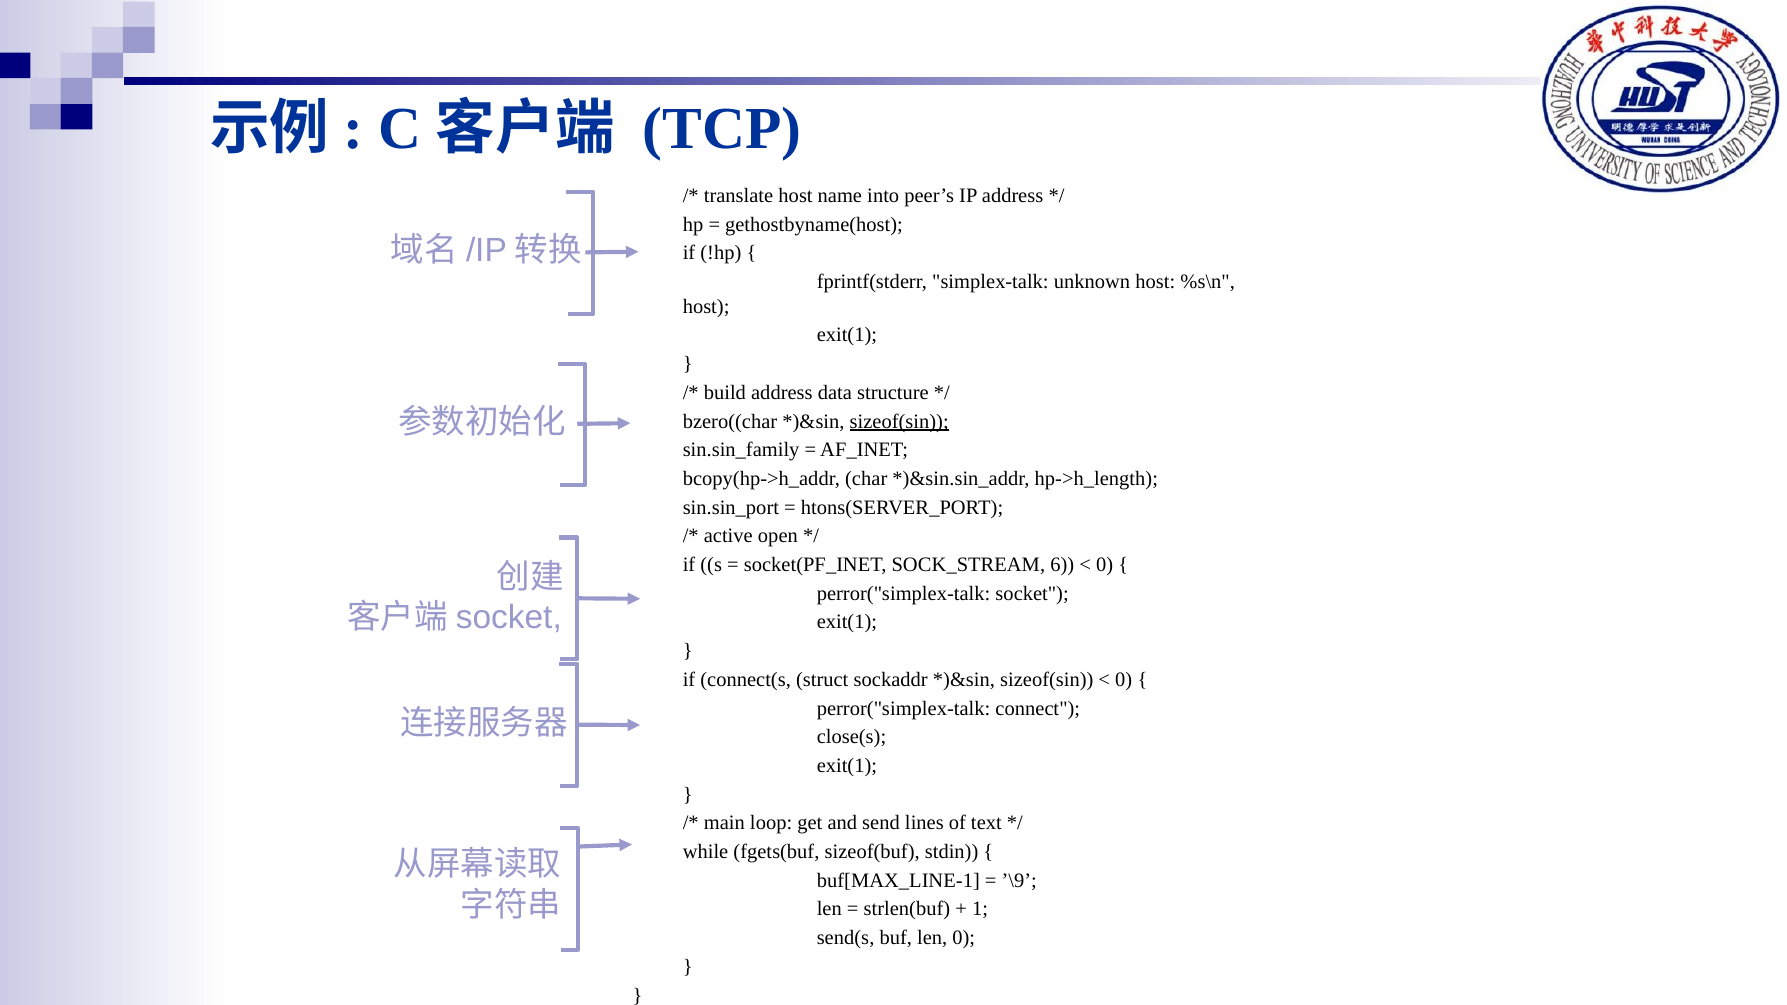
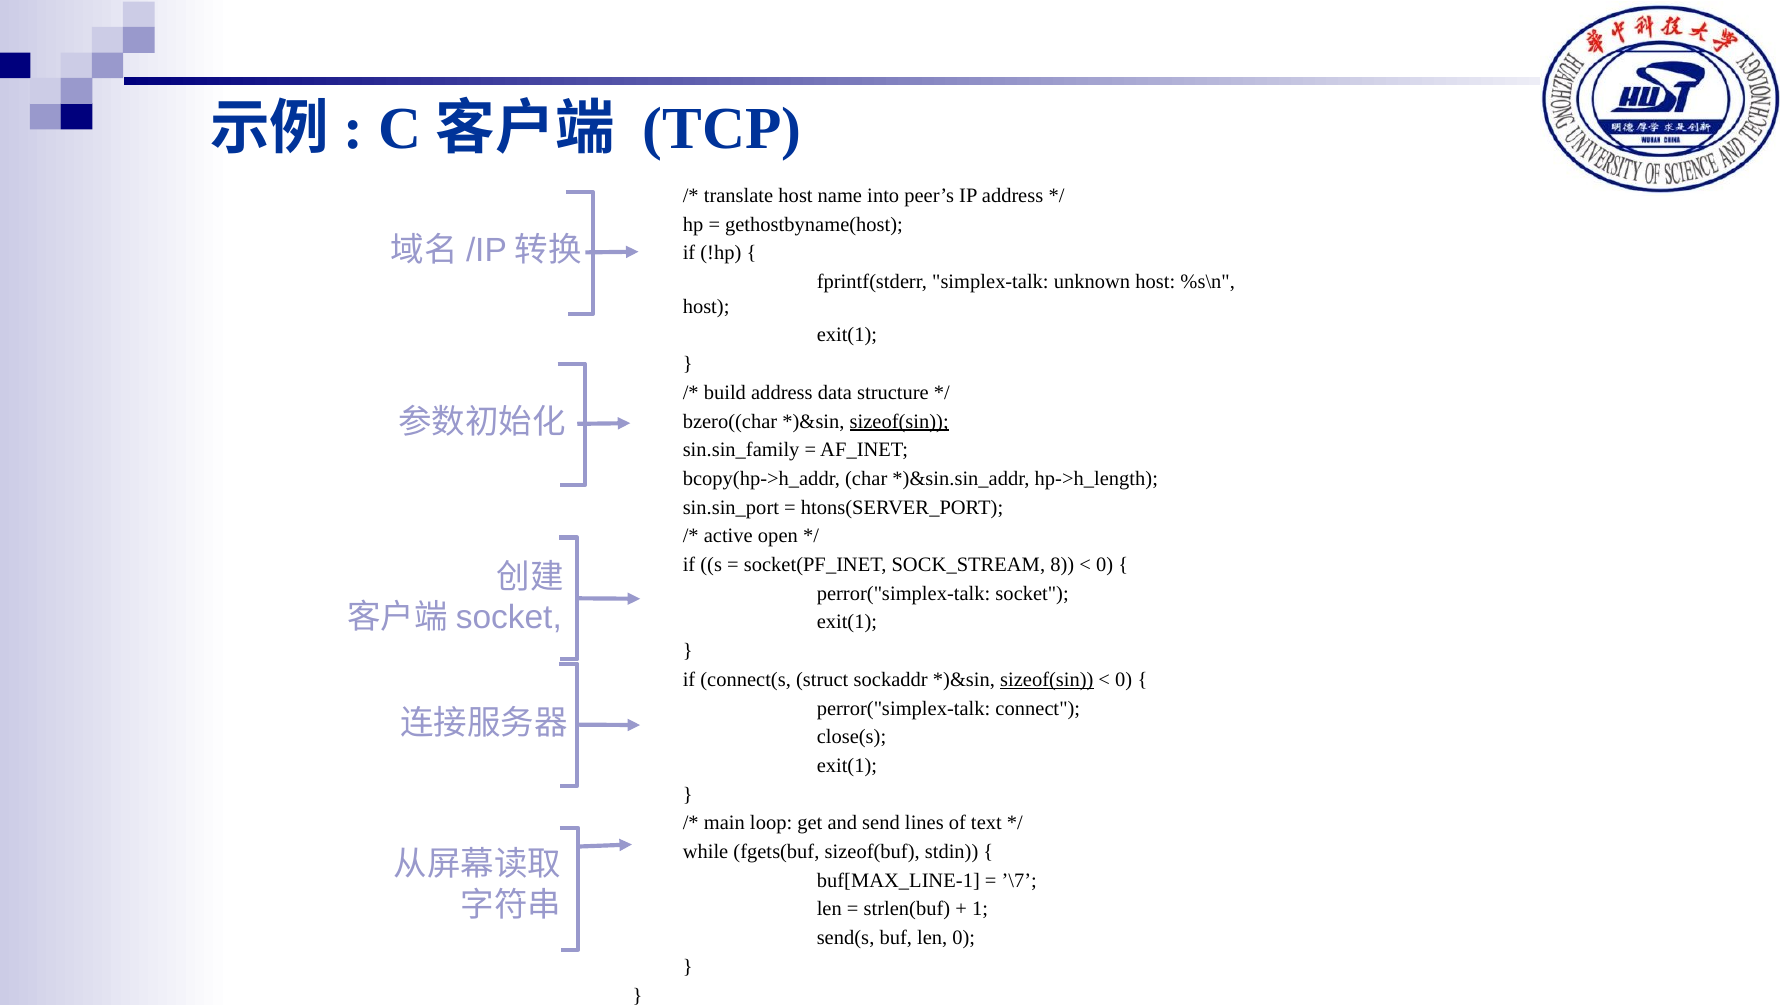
6: 6 -> 8 (1062, 565)
sizeof(sin underline: none -> present (1047, 680)
’\9: ’\9 -> ’\7 (1019, 881)
